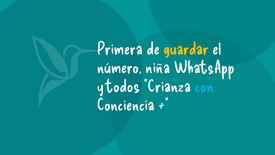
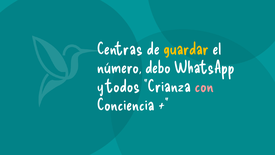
Primera: Primera -> Centras (120, 49)
niña: niña -> debo (158, 68)
con colour: light blue -> pink (204, 86)
